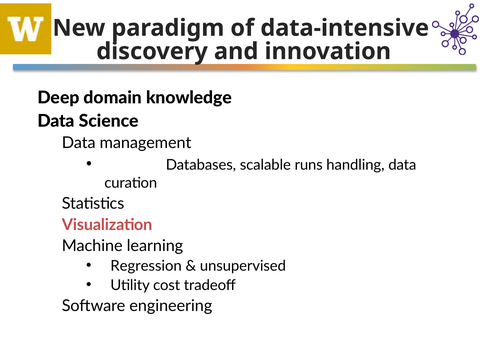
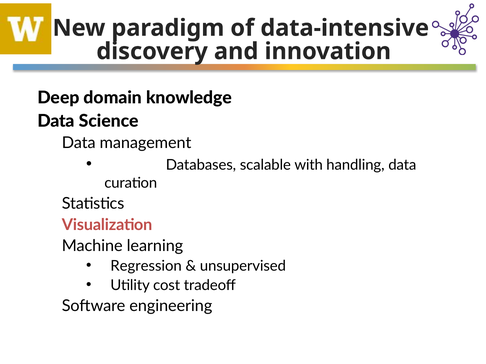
runs: runs -> with (309, 165)
